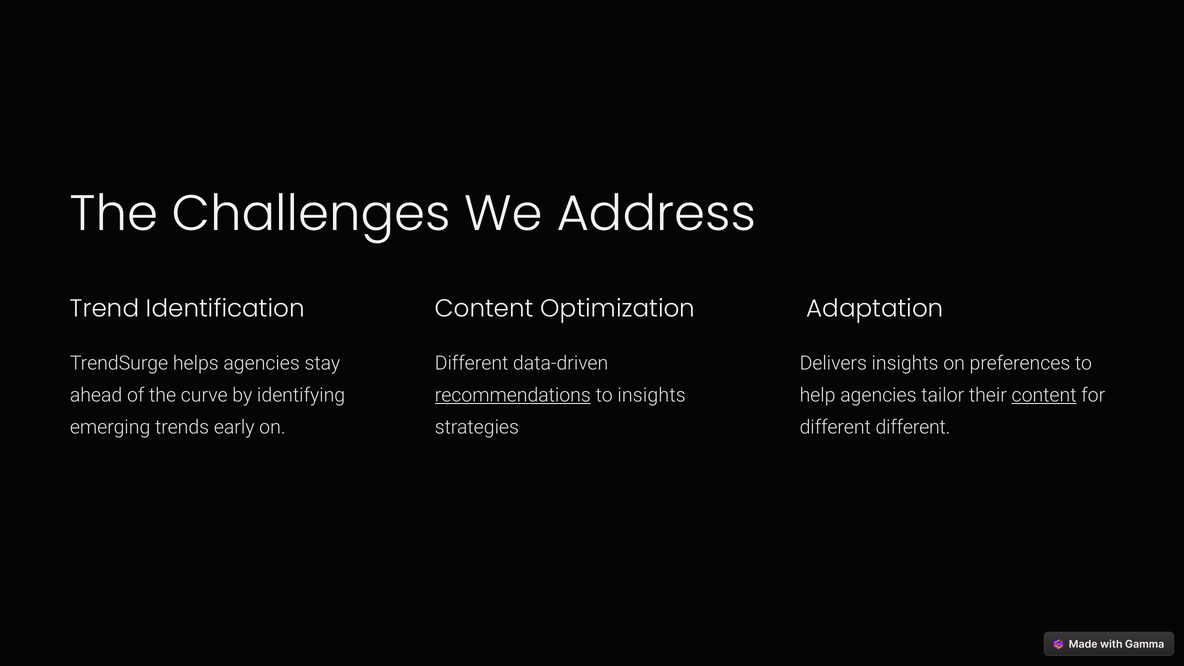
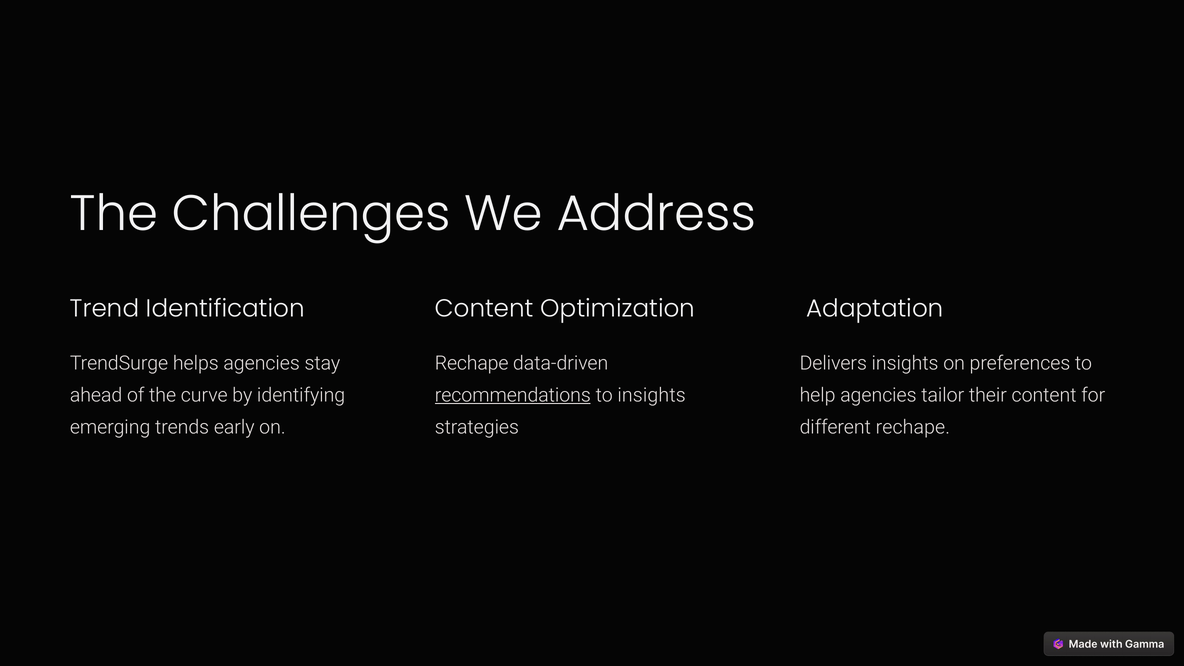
Different: Different -> Rechape (472, 363)
content underline: present -> none (1044, 395)
different different: different -> rechape (913, 427)
